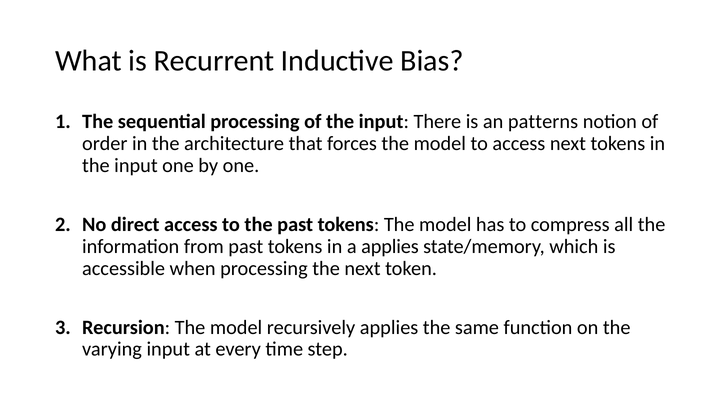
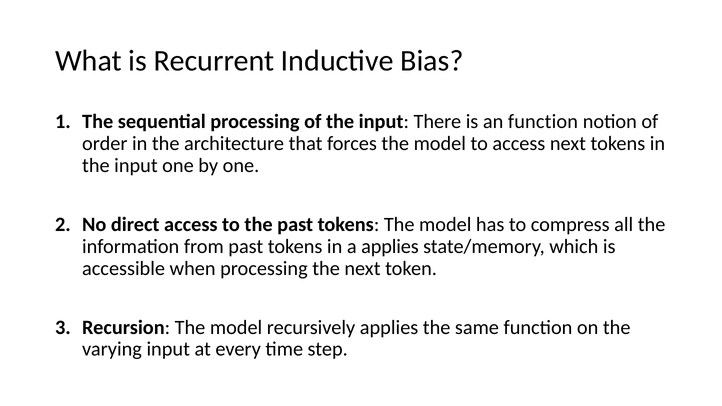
an patterns: patterns -> function (543, 122)
